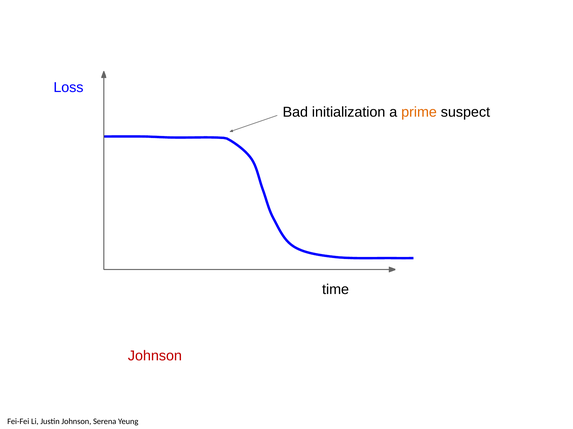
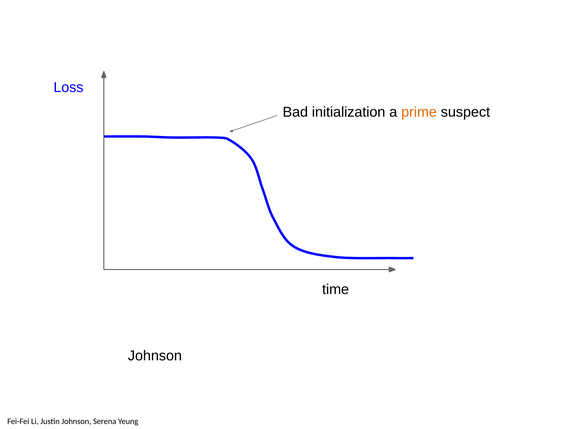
Johnson colour: red -> black (155, 356)
